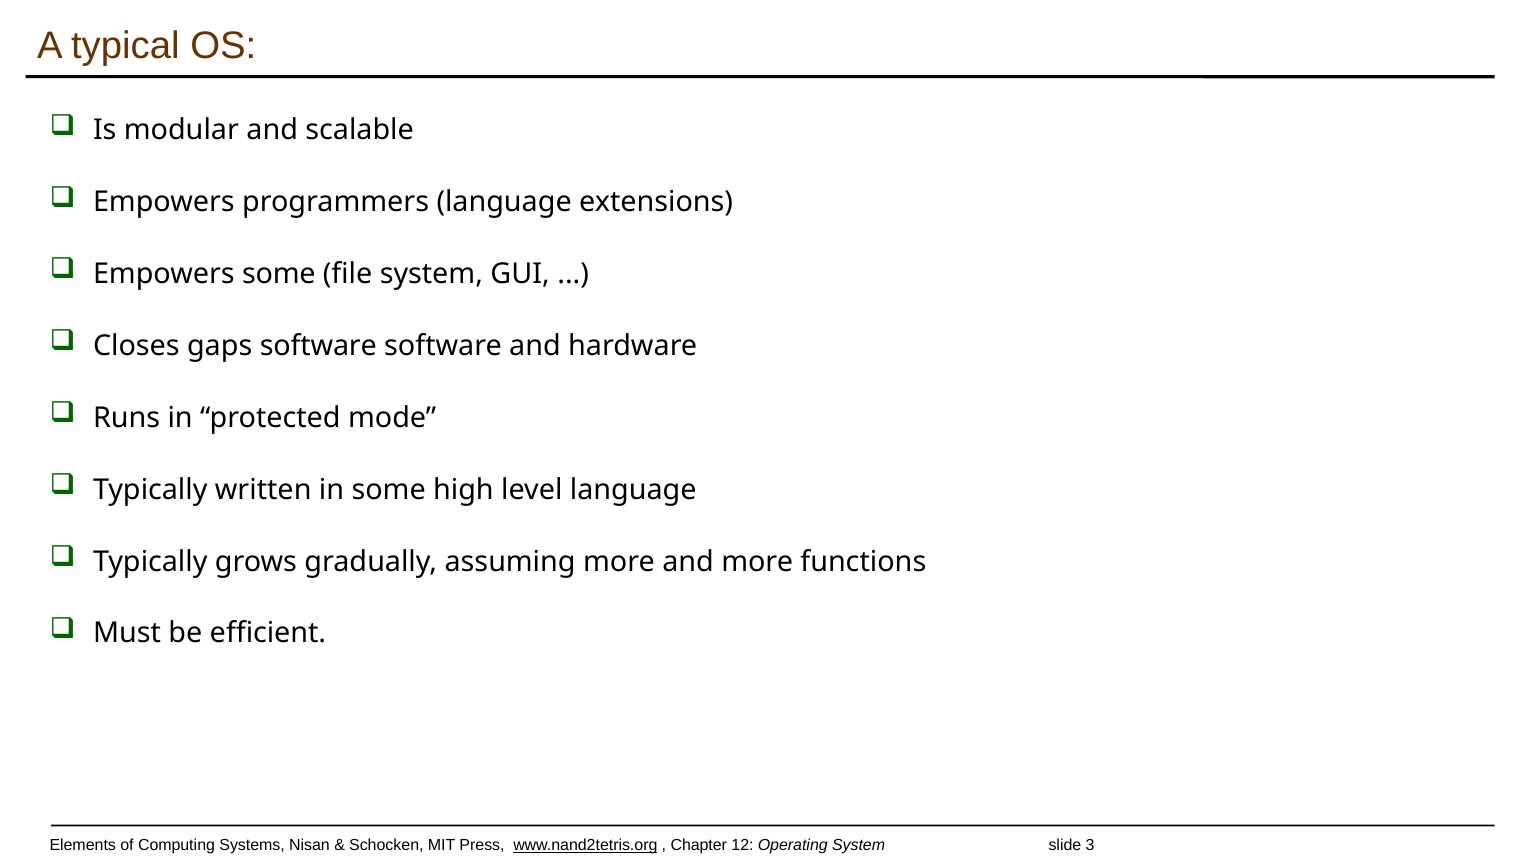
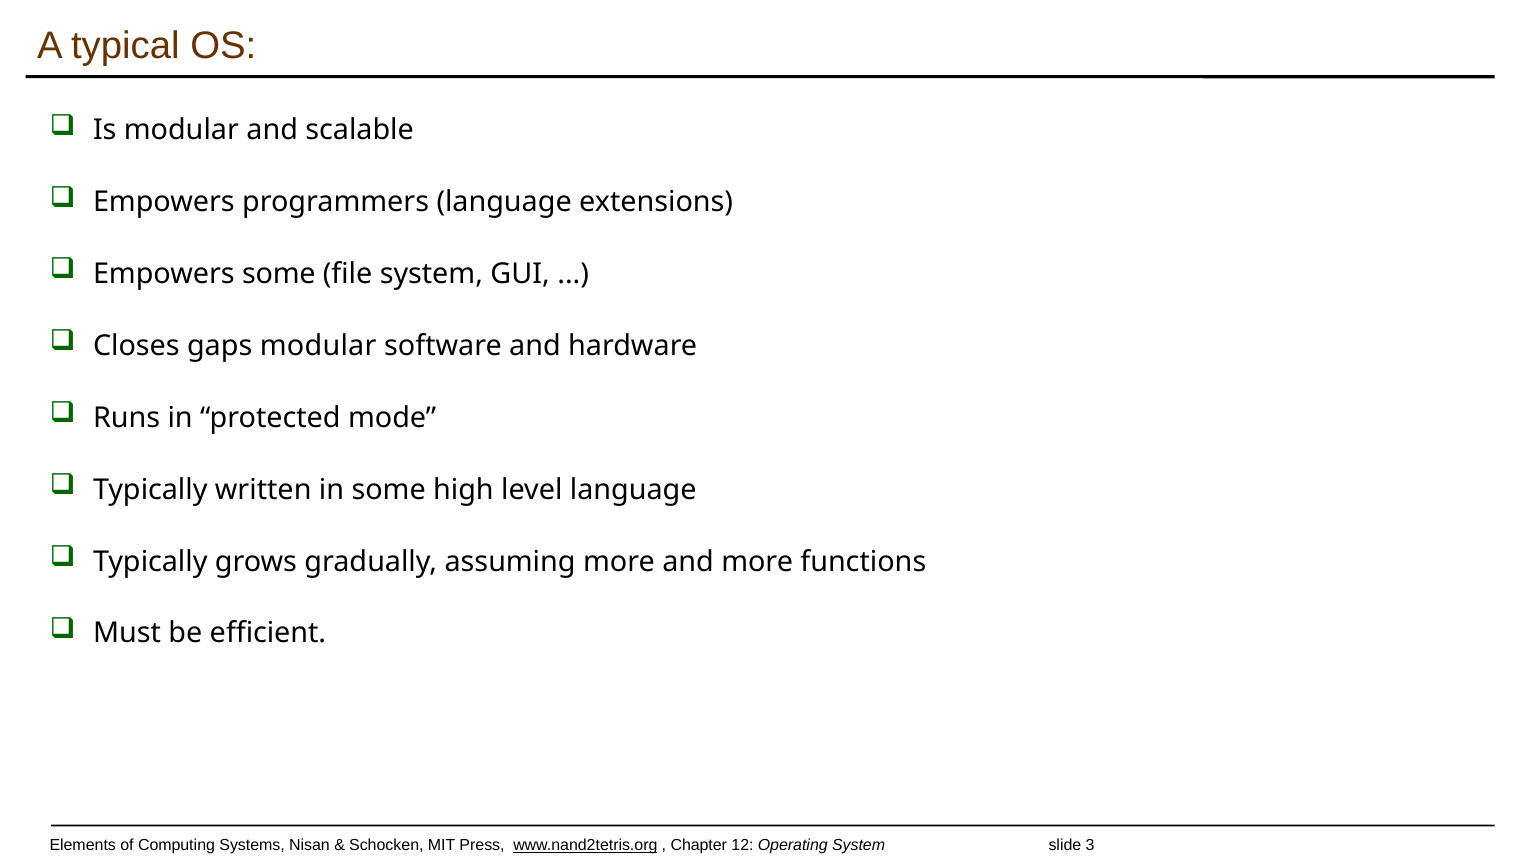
gaps software: software -> modular (318, 346)
